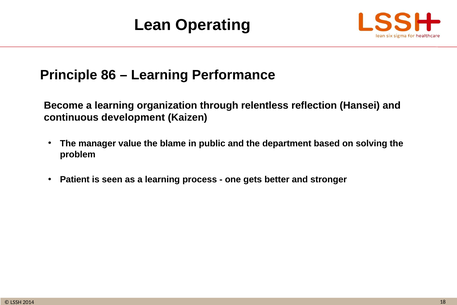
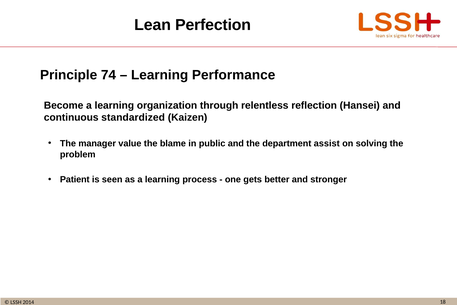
Operating: Operating -> Perfection (213, 25)
86: 86 -> 74 (108, 75)
development: development -> standardized (133, 117)
based: based -> assist (327, 143)
